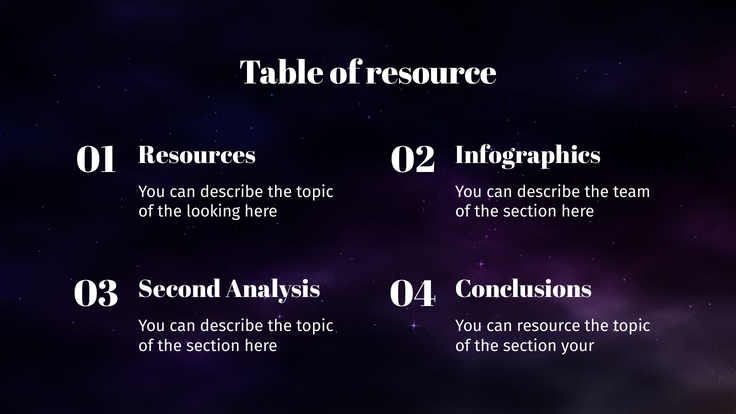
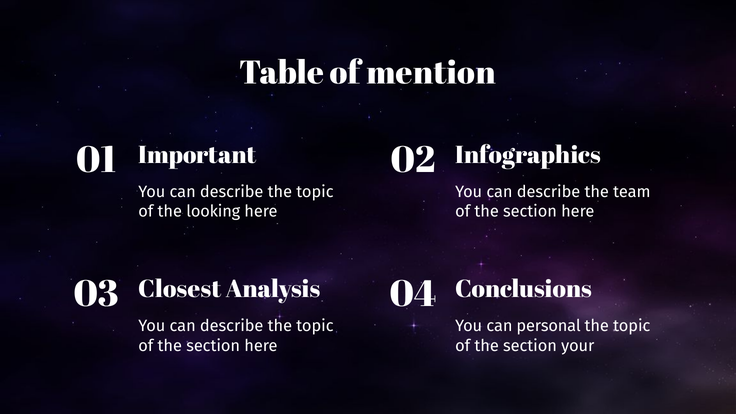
of resource: resource -> mention (431, 73)
Resources: Resources -> Important (197, 155)
Second: Second -> Closest (180, 289)
can resource: resource -> personal (549, 326)
